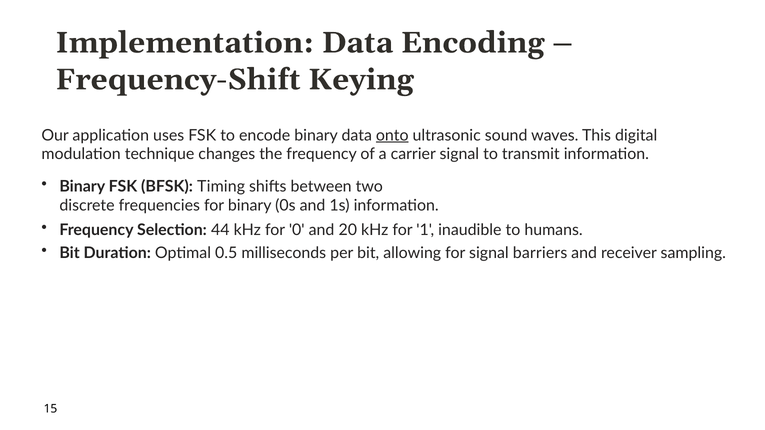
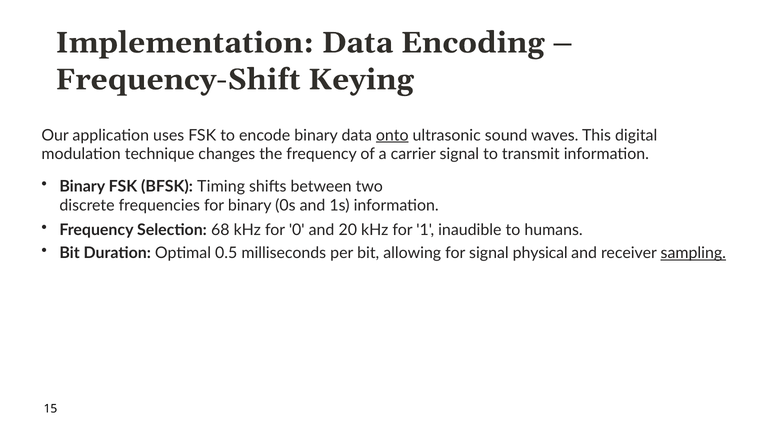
44: 44 -> 68 (220, 230)
barriers: barriers -> physical (540, 253)
sampling underline: none -> present (693, 253)
